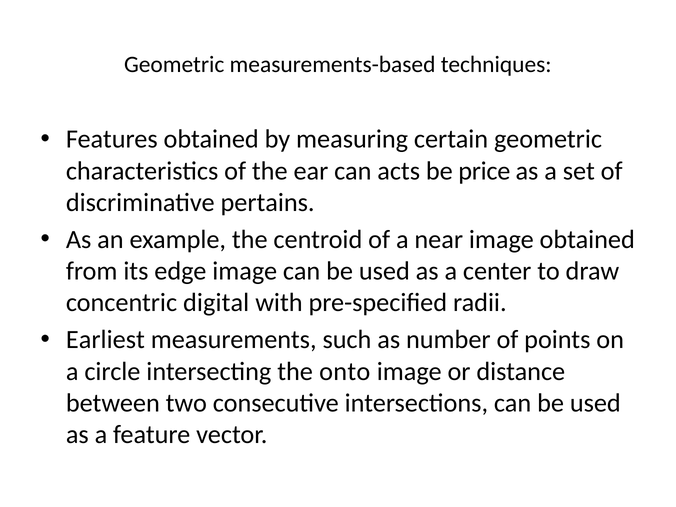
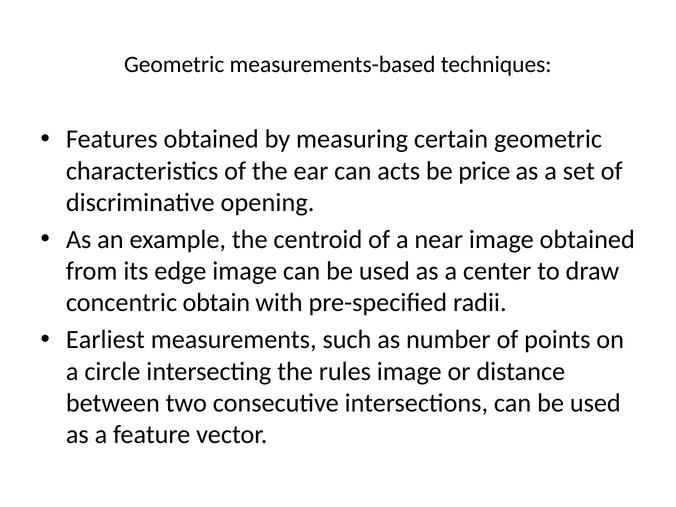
pertains: pertains -> opening (268, 202)
digital: digital -> obtain (216, 303)
onto: onto -> rules (345, 371)
